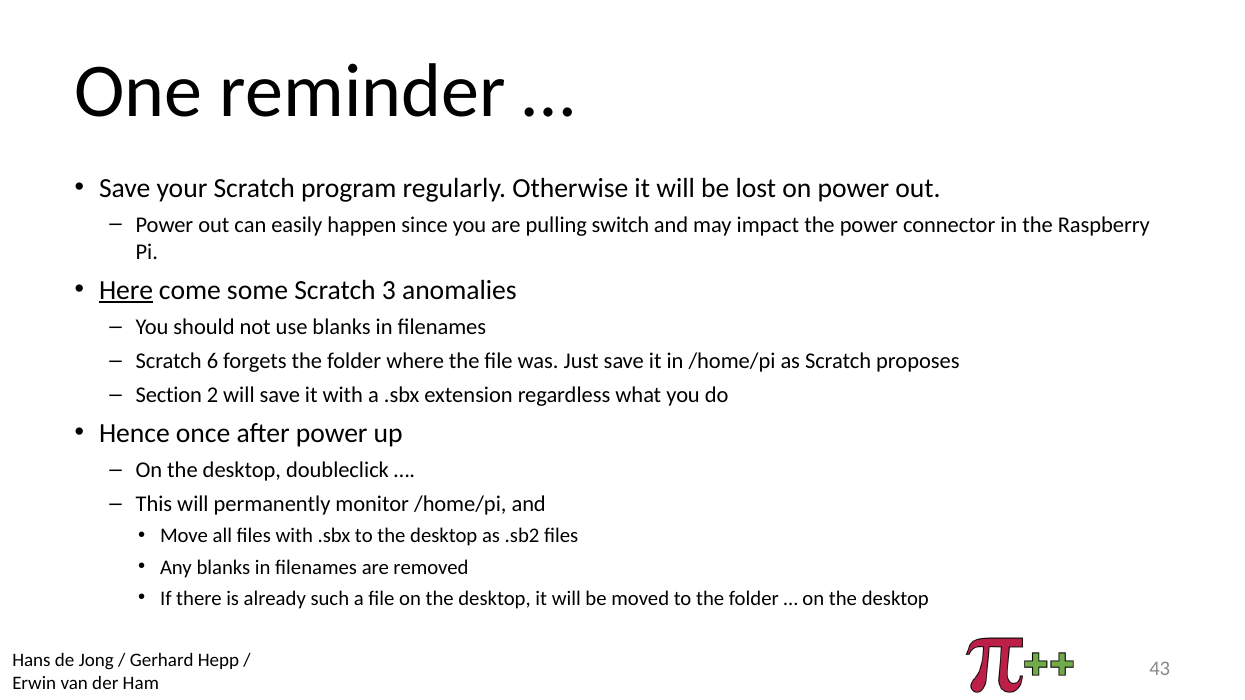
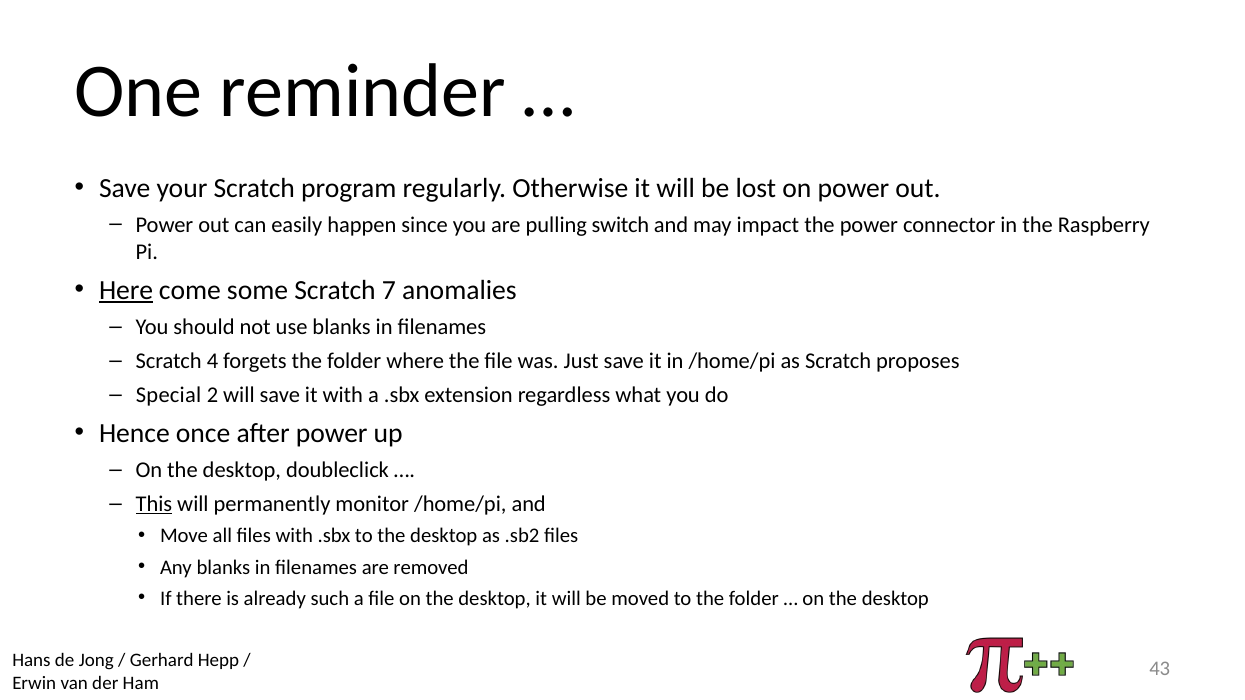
3: 3 -> 7 (389, 291)
6: 6 -> 4 (213, 361)
Section: Section -> Special (169, 395)
This underline: none -> present (154, 504)
